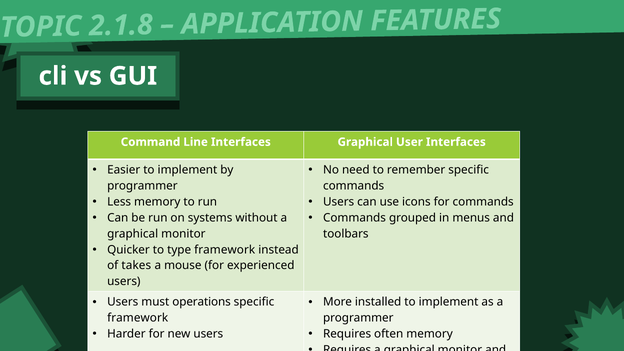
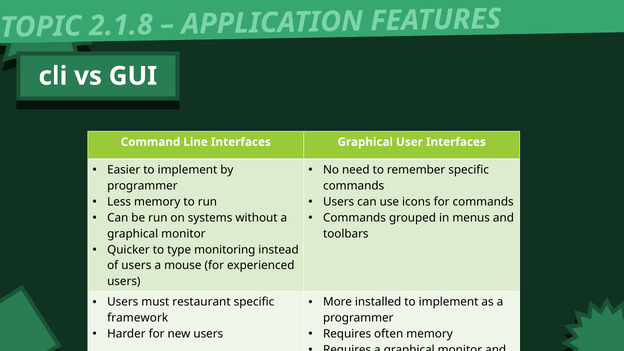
type framework: framework -> monitoring (225, 250)
of takes: takes -> users (136, 266)
operations: operations -> restaurant (201, 302)
